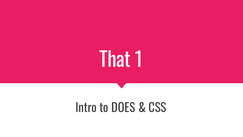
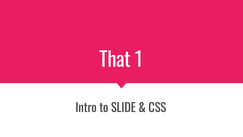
DOES: DOES -> SLIDE (123, 108)
